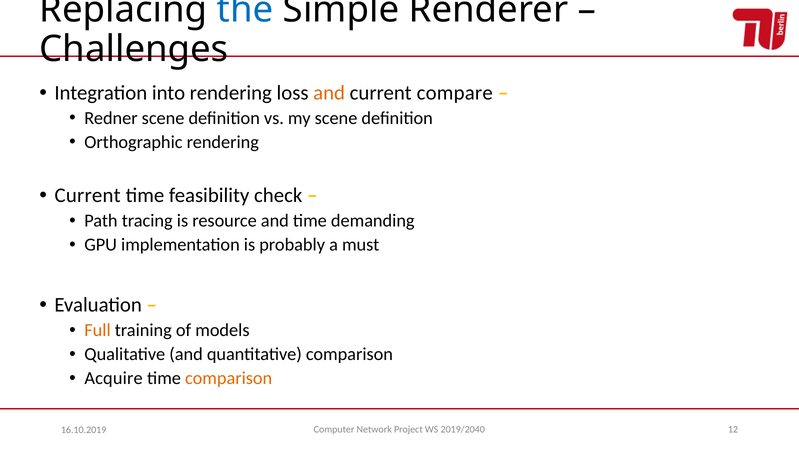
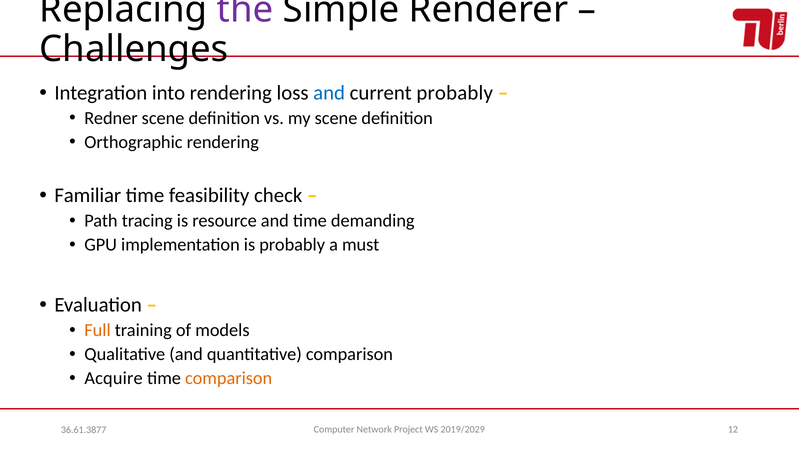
the colour: blue -> purple (245, 9)
and colour: orange -> blue (329, 93)
current compare: compare -> probably (455, 93)
Current: Current -> Familiar (88, 195)
2019/2040: 2019/2040 -> 2019/2029 (463, 429)
16.10.2019: 16.10.2019 -> 36.61.3877 (84, 429)
